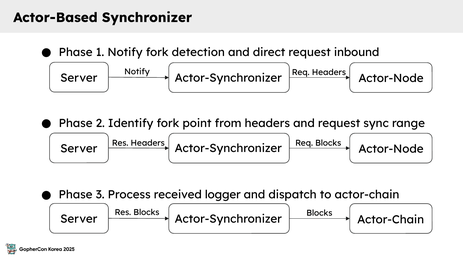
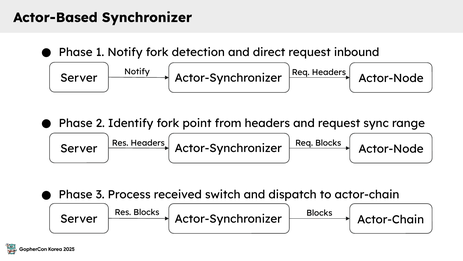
logger: logger -> switch (223, 194)
